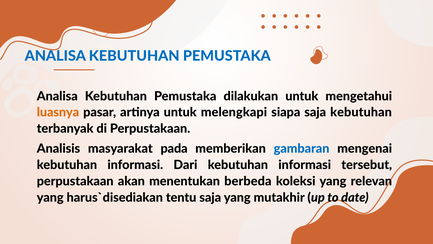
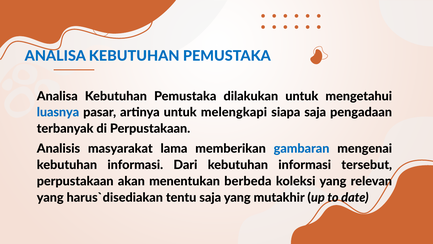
luasnya colour: orange -> blue (58, 112)
saja kebutuhan: kebutuhan -> pengadaan (361, 112)
pada: pada -> lama (174, 149)
